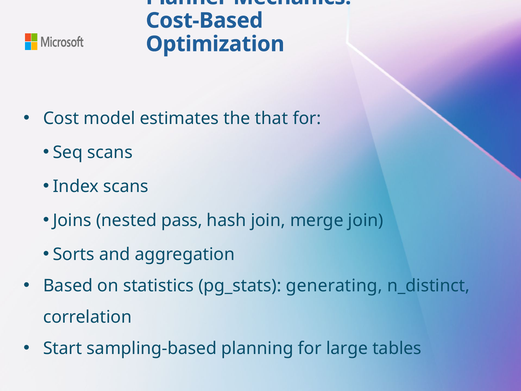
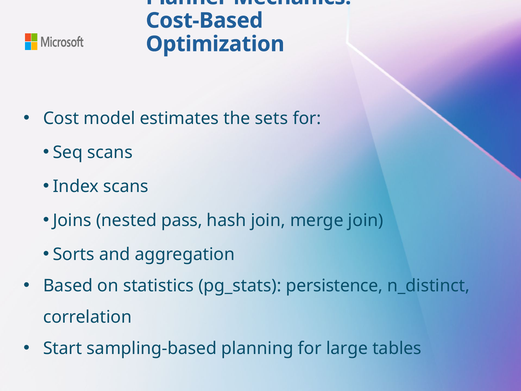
that: that -> sets (271, 118)
generating: generating -> persistence (334, 286)
